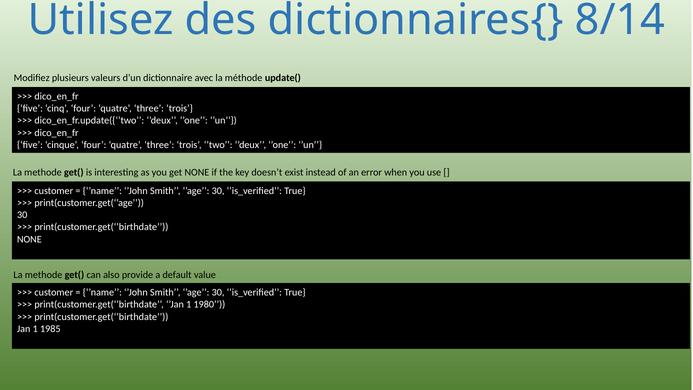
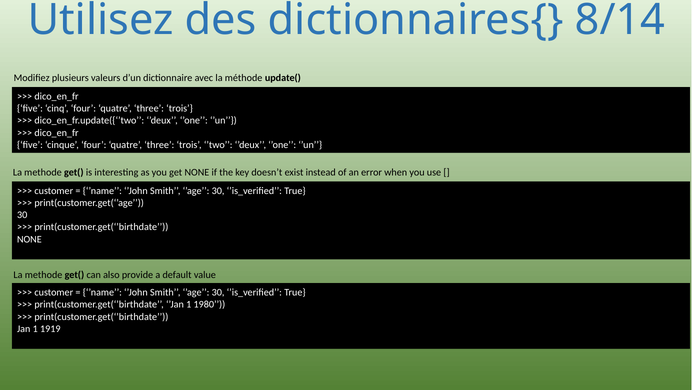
1985: 1985 -> 1919 (50, 329)
